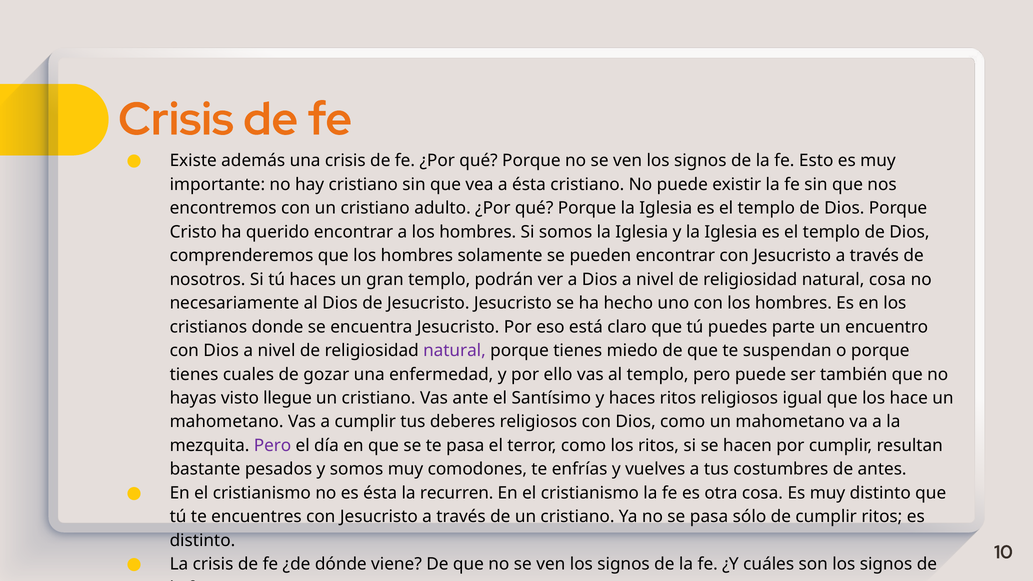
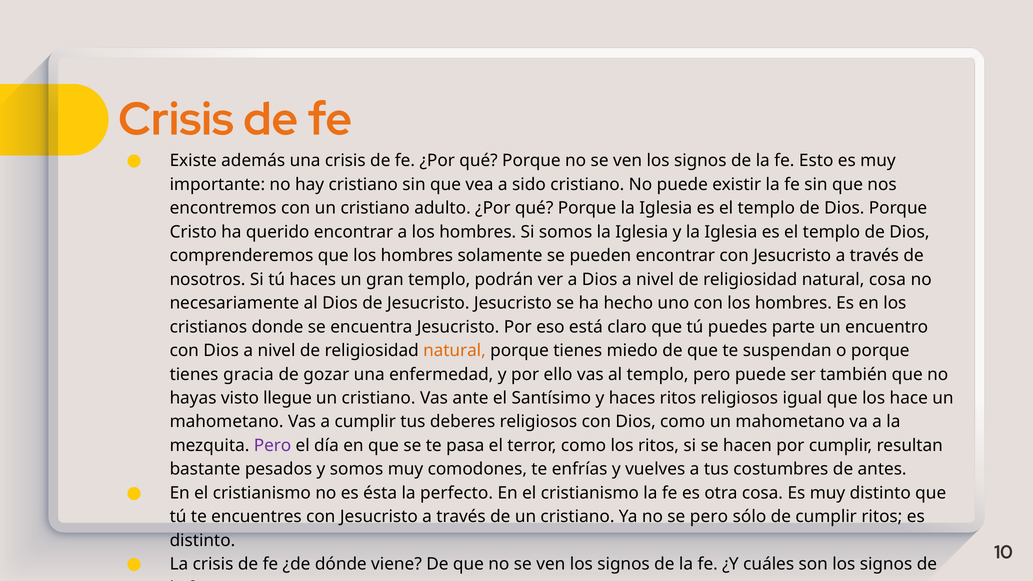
a ésta: ésta -> sido (529, 184)
natural colour: purple -> orange (454, 351)
cuales: cuales -> gracia (248, 374)
recurren: recurren -> perfecto (457, 493)
se pasa: pasa -> pero (709, 517)
